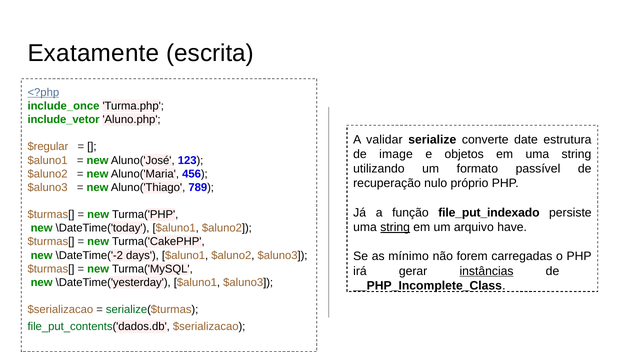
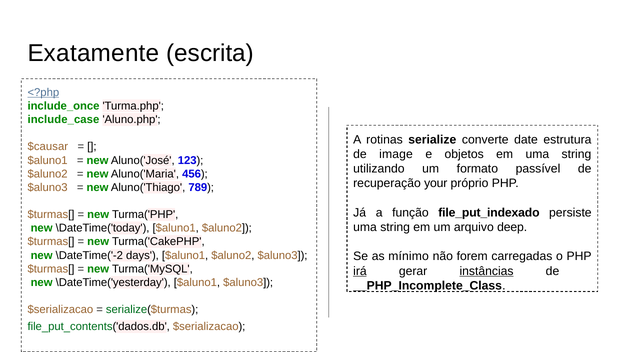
include_vetor: include_vetor -> include_case (63, 119)
validar: validar -> rotinas (384, 139)
$regular: $regular -> $causar (48, 147)
nulo: nulo -> your (436, 183)
string underline: present -> none (395, 227)
have: have -> deep (512, 227)
irá underline: none -> present (360, 271)
